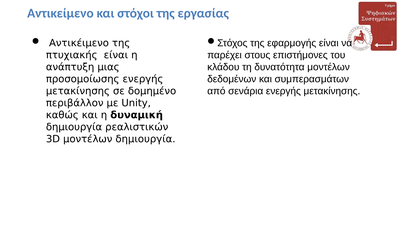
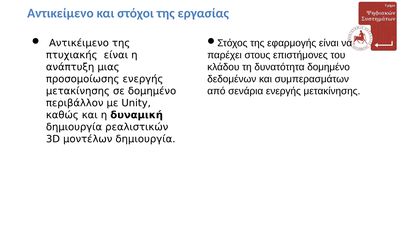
δυνατότητα μοντέλων: μοντέλων -> δομημένο (329, 67)
